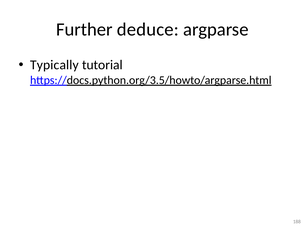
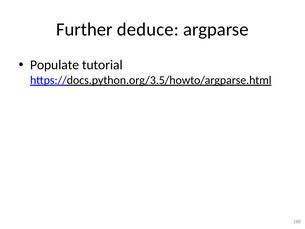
Typically: Typically -> Populate (55, 65)
